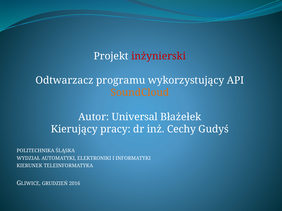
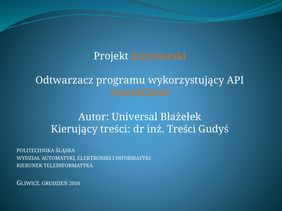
inżynierski colour: red -> orange (159, 56)
Kierujący pracy: pracy -> treści (115, 129)
inż Cechy: Cechy -> Treści (181, 129)
